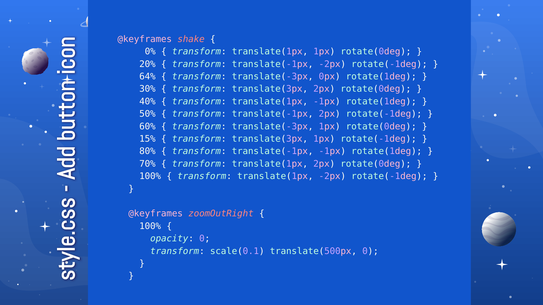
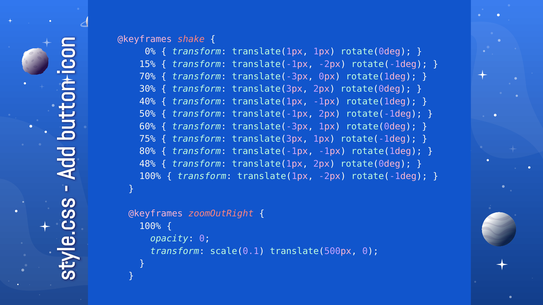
20%: 20% -> 15% (147, 64)
64%: 64% -> 70% (147, 77)
15%: 15% -> 75% (147, 139)
70%: 70% -> 48% (147, 164)
